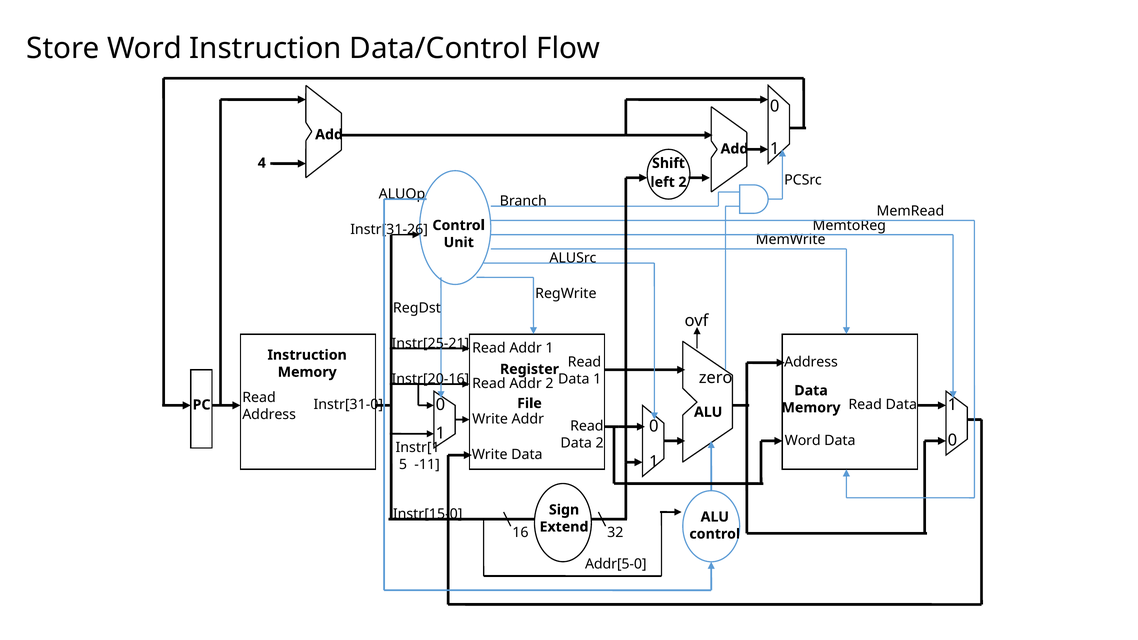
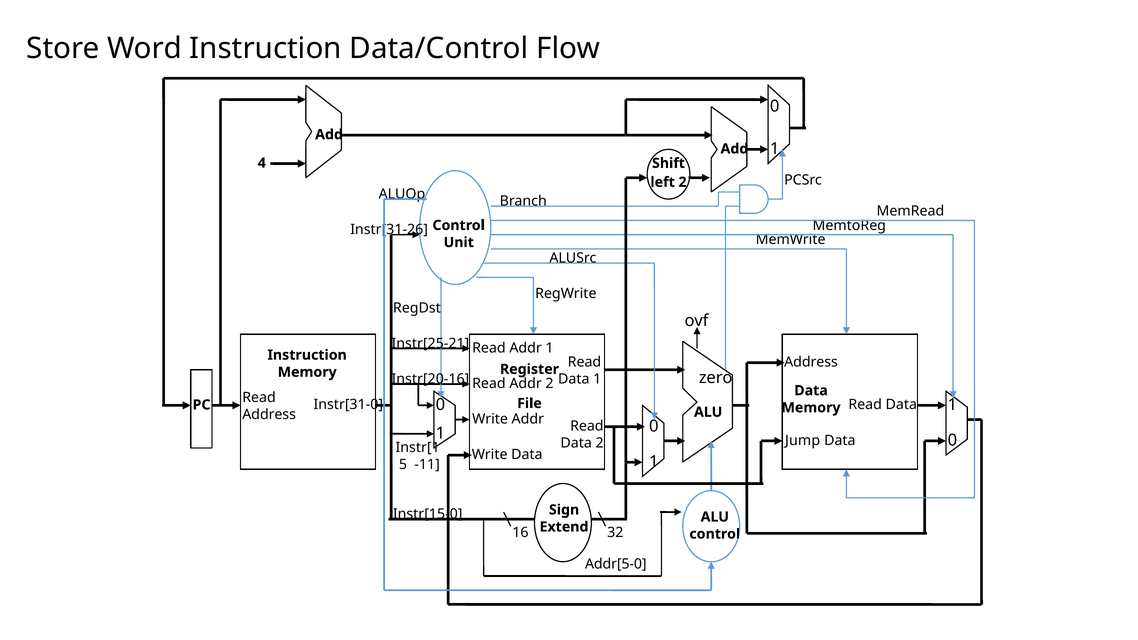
Word: Word -> Jump (803, 440)
